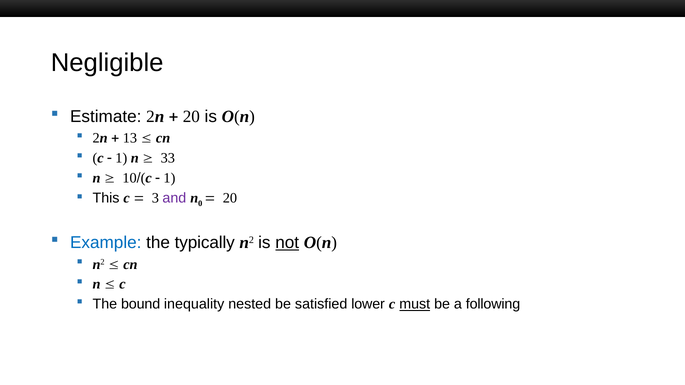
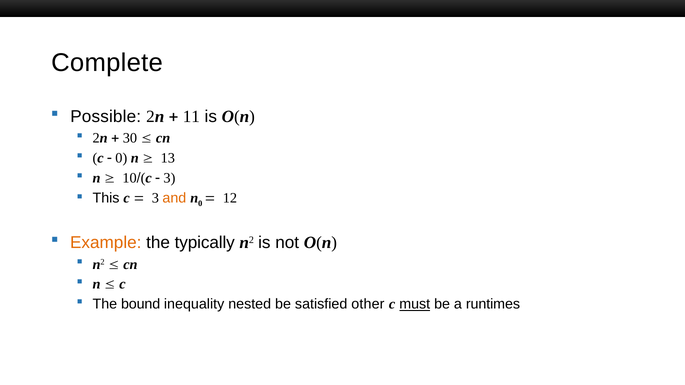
Negligible: Negligible -> Complete (107, 63)
Estimate: Estimate -> Possible (106, 117)
20: 20 -> 11 (191, 117)
13: 13 -> 30 (130, 138)
1: 1 -> 0 (121, 158)
33: 33 -> 13 (168, 158)
1: 1 -> 3 (169, 178)
and colour: purple -> orange (174, 198)
20: 20 -> 12 (230, 198)
Example colour: blue -> orange (106, 243)
not underline: present -> none (287, 243)
lower: lower -> other (368, 304)
following: following -> runtimes (493, 304)
